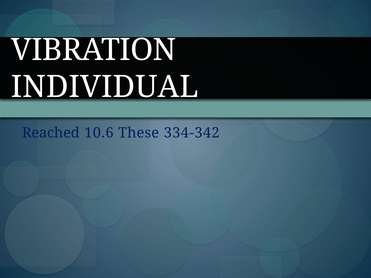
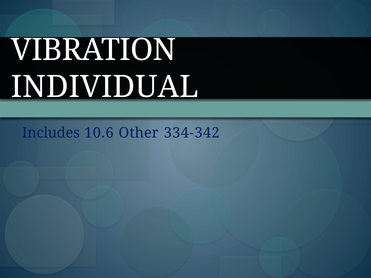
Reached: Reached -> Includes (51, 133)
These: These -> Other (139, 133)
